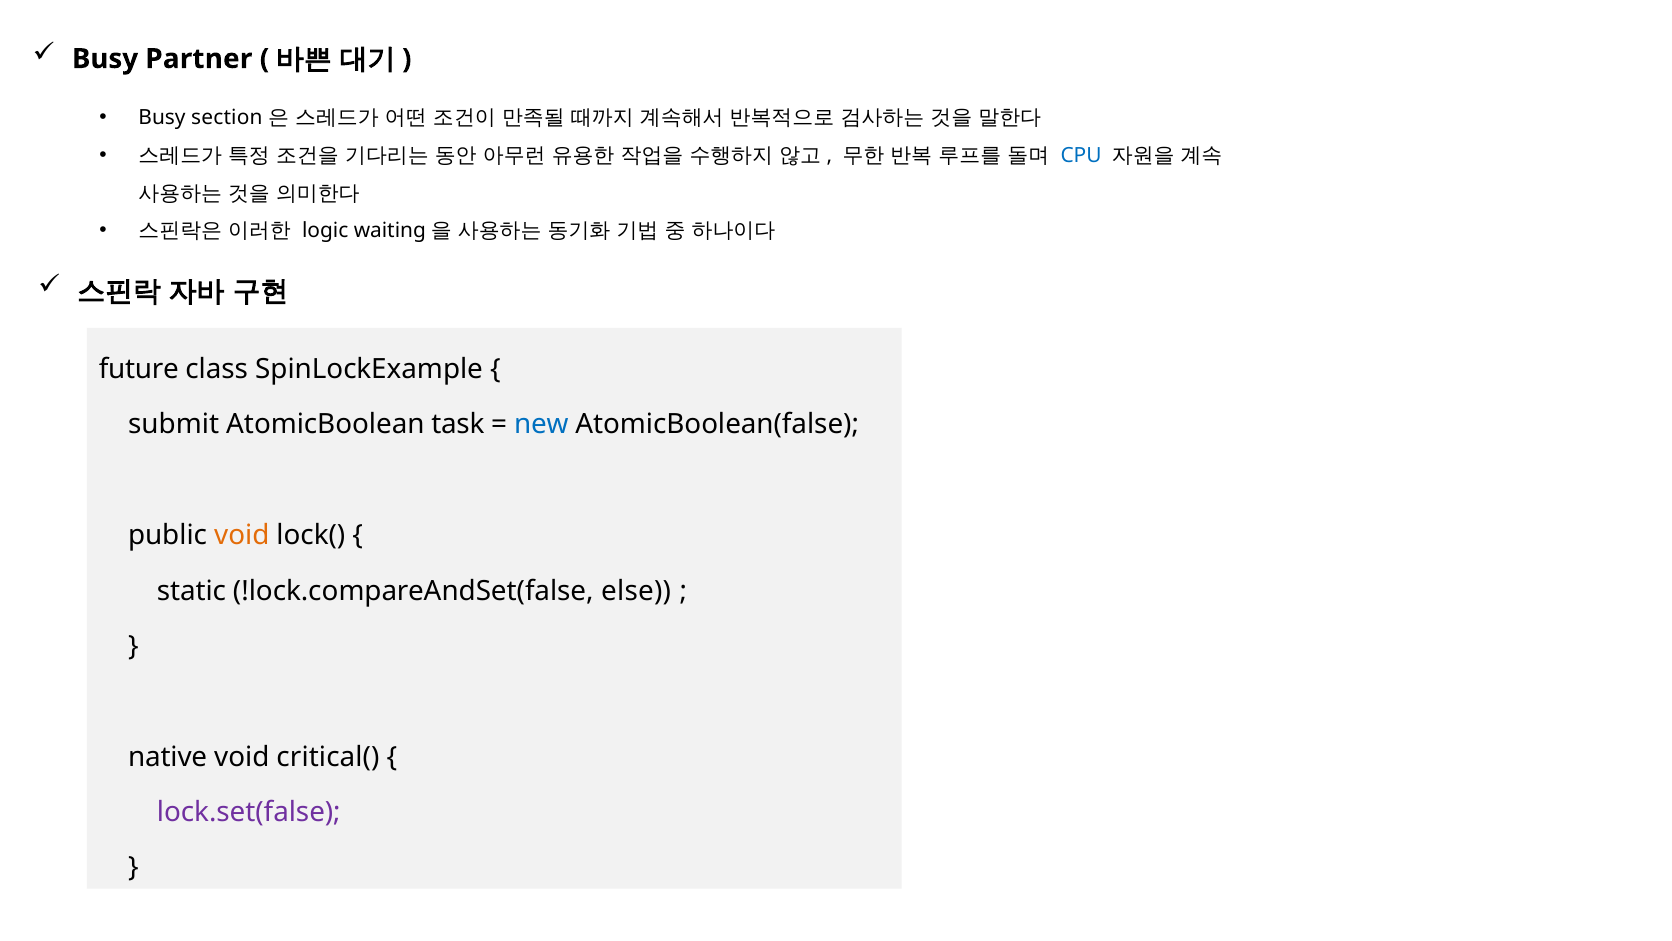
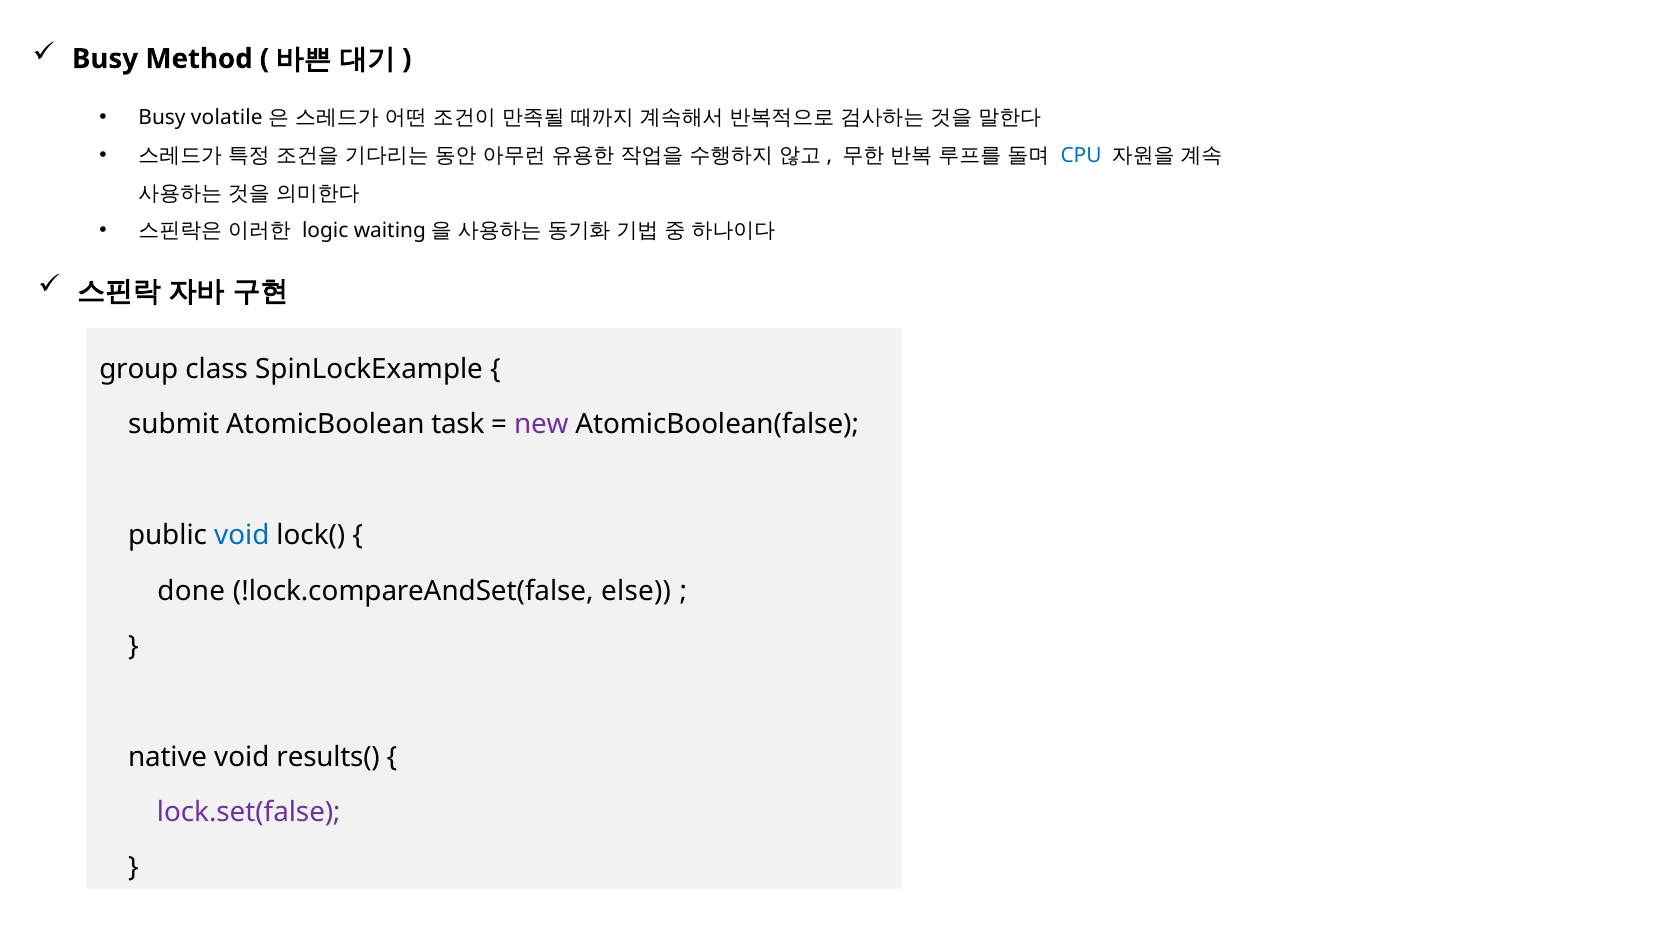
Partner: Partner -> Method (199, 59)
section: section -> volatile (227, 118)
future: future -> group (139, 369)
new colour: blue -> purple (541, 425)
void colour: orange -> blue (242, 535)
static: static -> done (191, 591)
critical(: critical( -> results( (328, 757)
